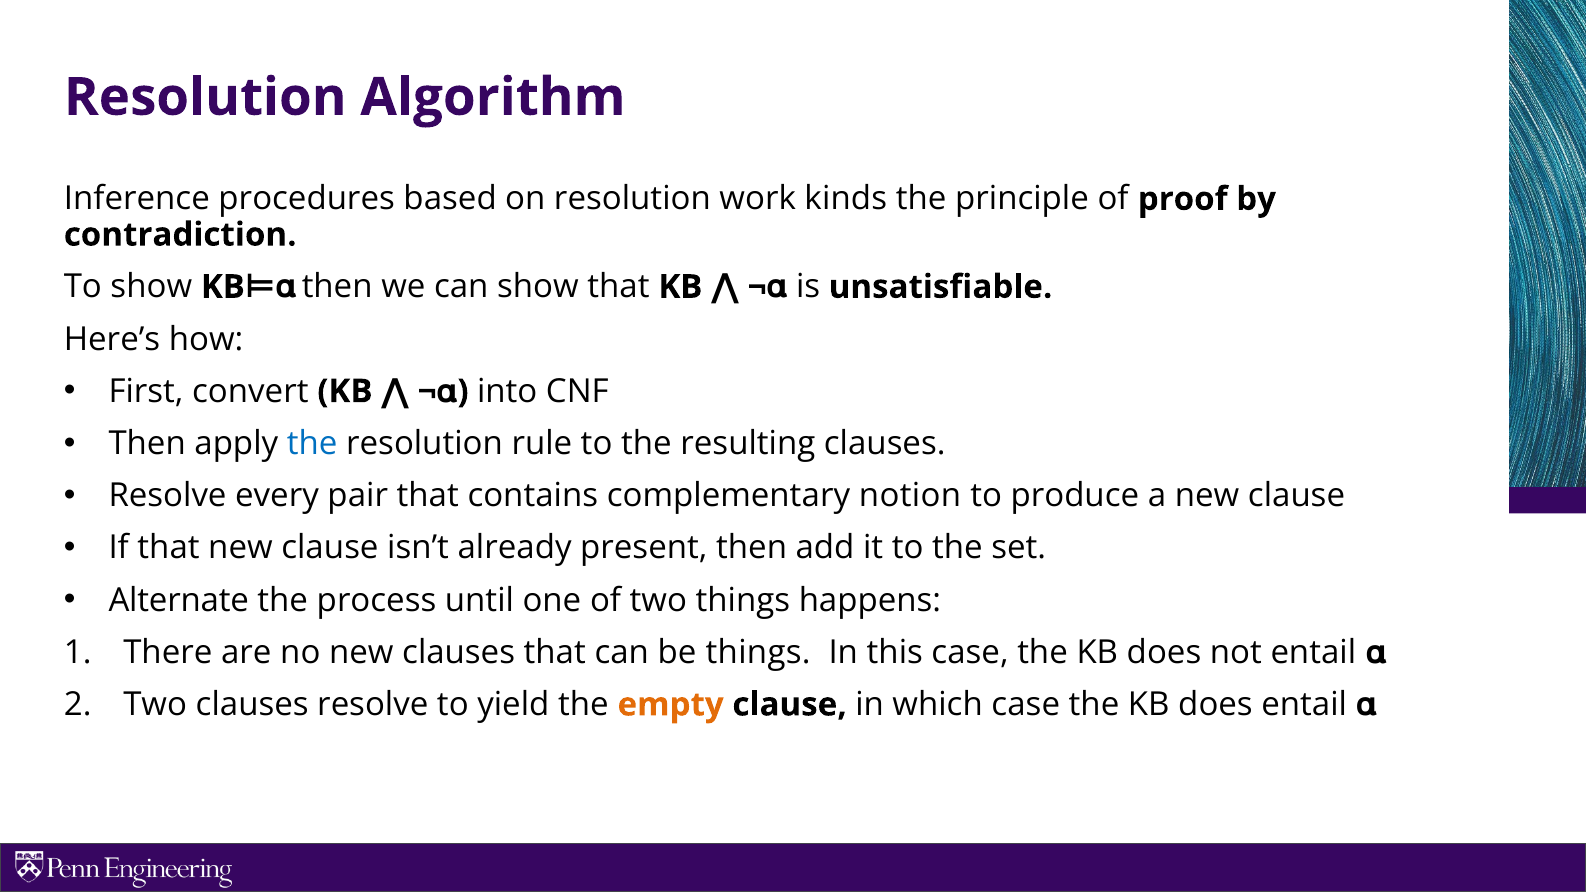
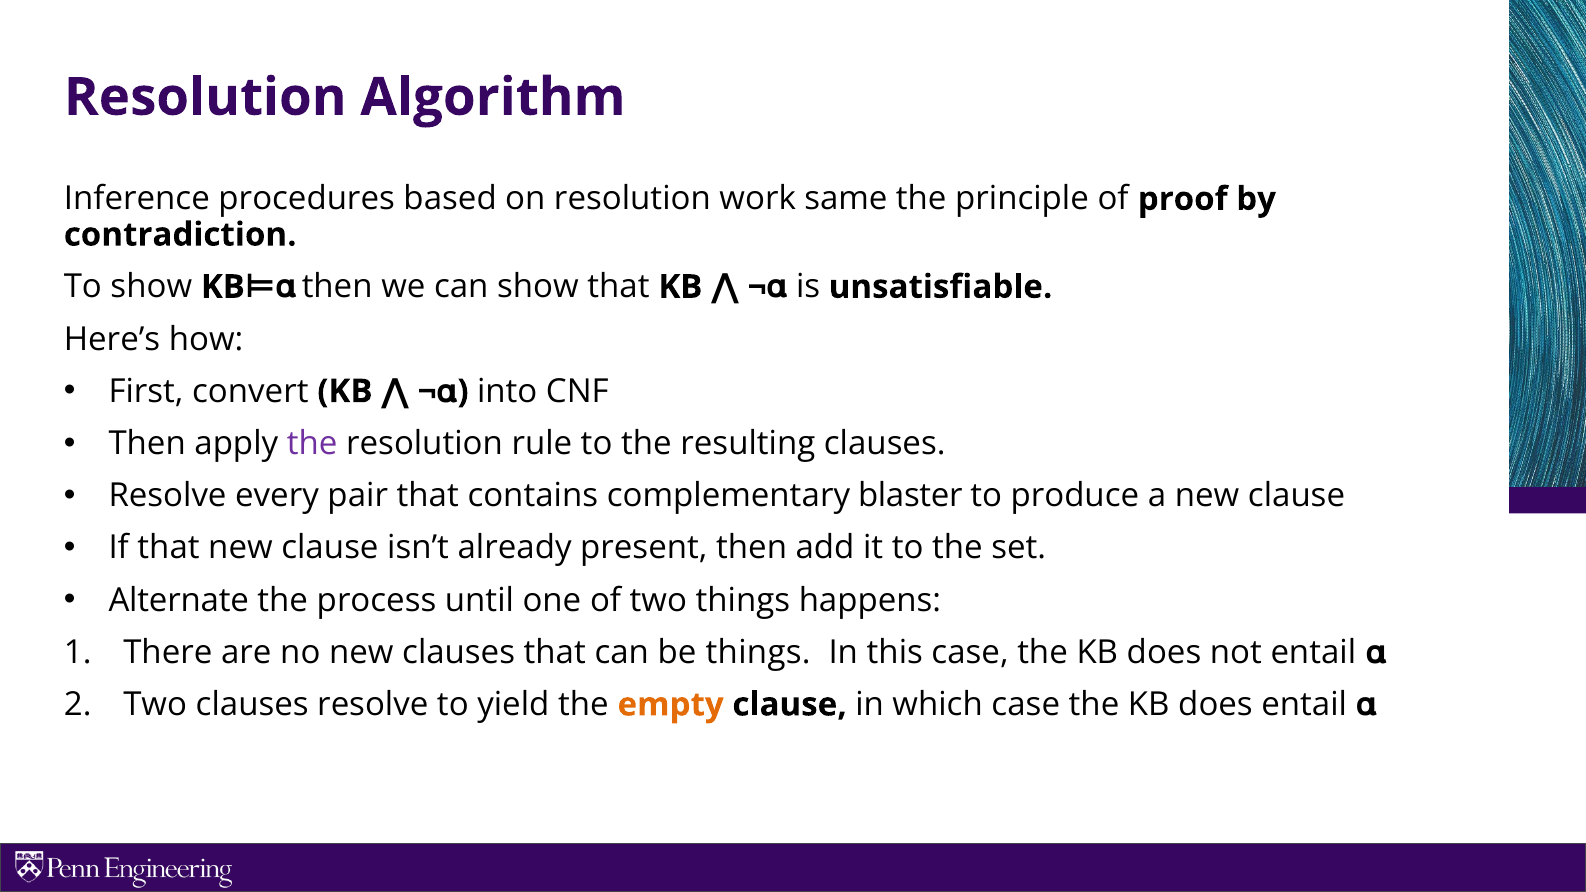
kinds: kinds -> same (846, 199)
the colour: blue -> purple (312, 444)
notion: notion -> blaster (910, 496)
